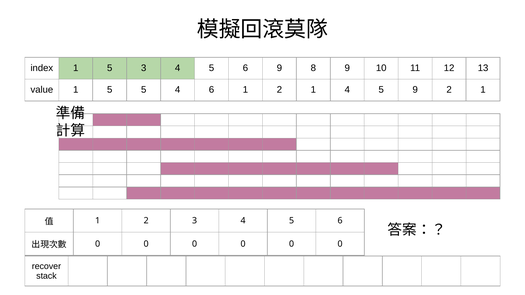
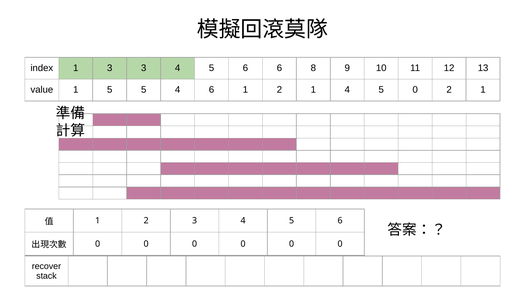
index 1 5: 5 -> 3 (110, 68)
6 9: 9 -> 6 (279, 68)
5 9: 9 -> 0 (415, 90)
